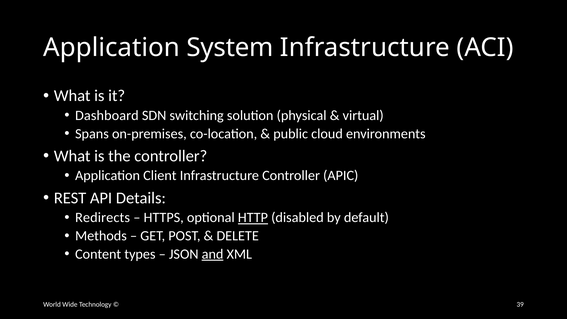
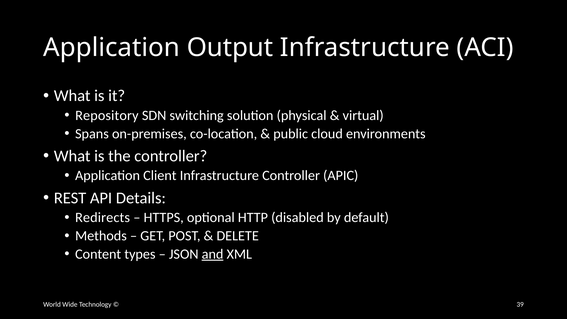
System: System -> Output (230, 48)
Dashboard: Dashboard -> Repository (107, 115)
HTTP underline: present -> none (253, 218)
